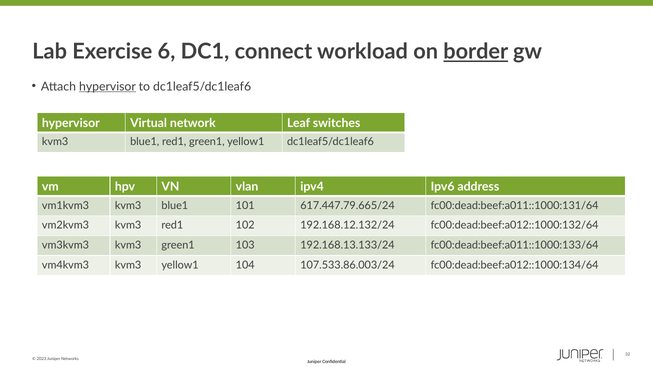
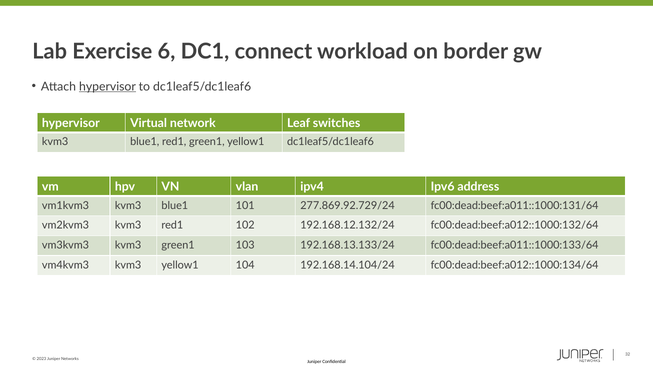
border underline: present -> none (476, 52)
617.447.79.665/24: 617.447.79.665/24 -> 277.869.92.729/24 (348, 206)
107.533.86.003/24: 107.533.86.003/24 -> 192.168.14.104/24 (348, 265)
